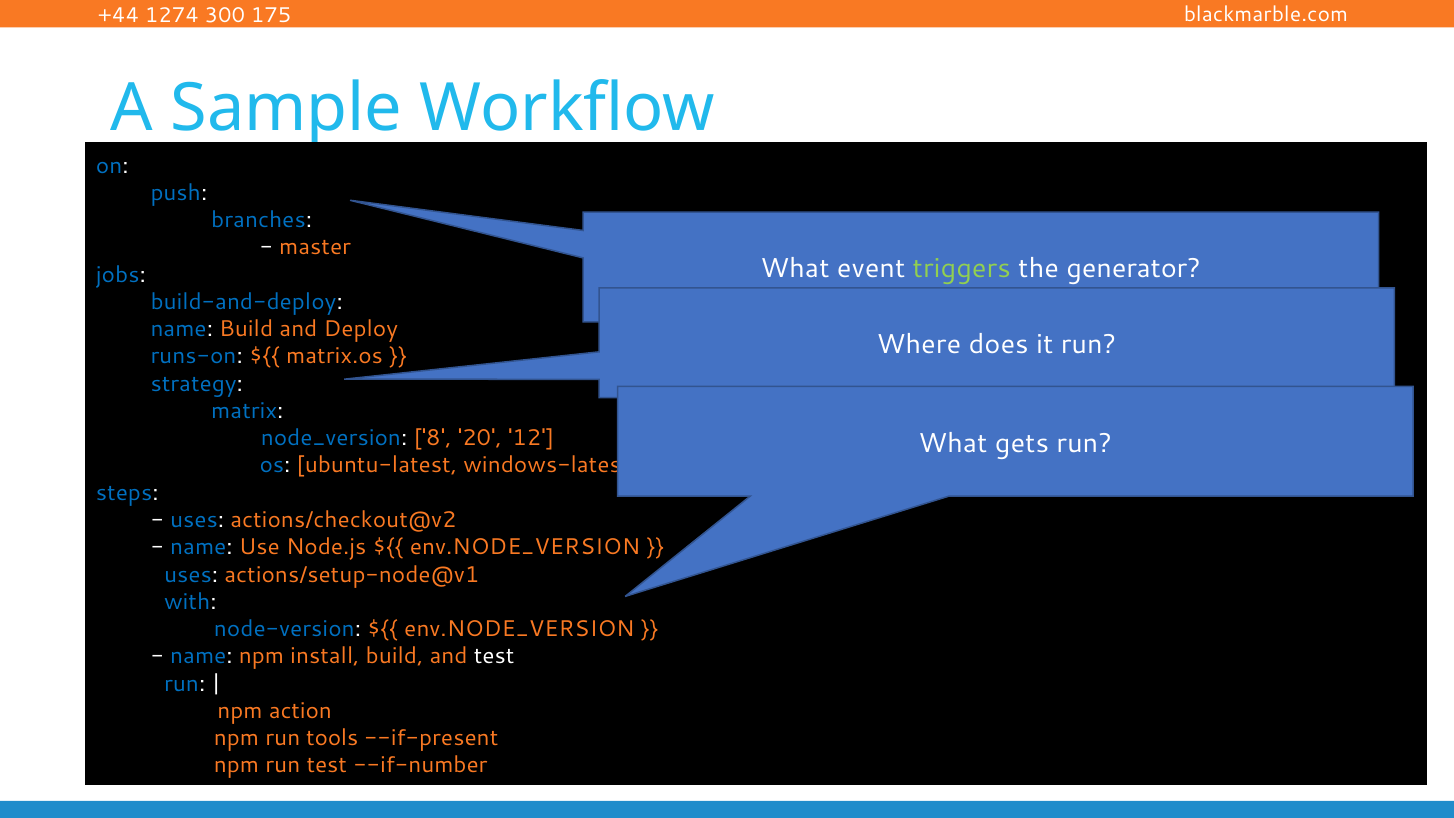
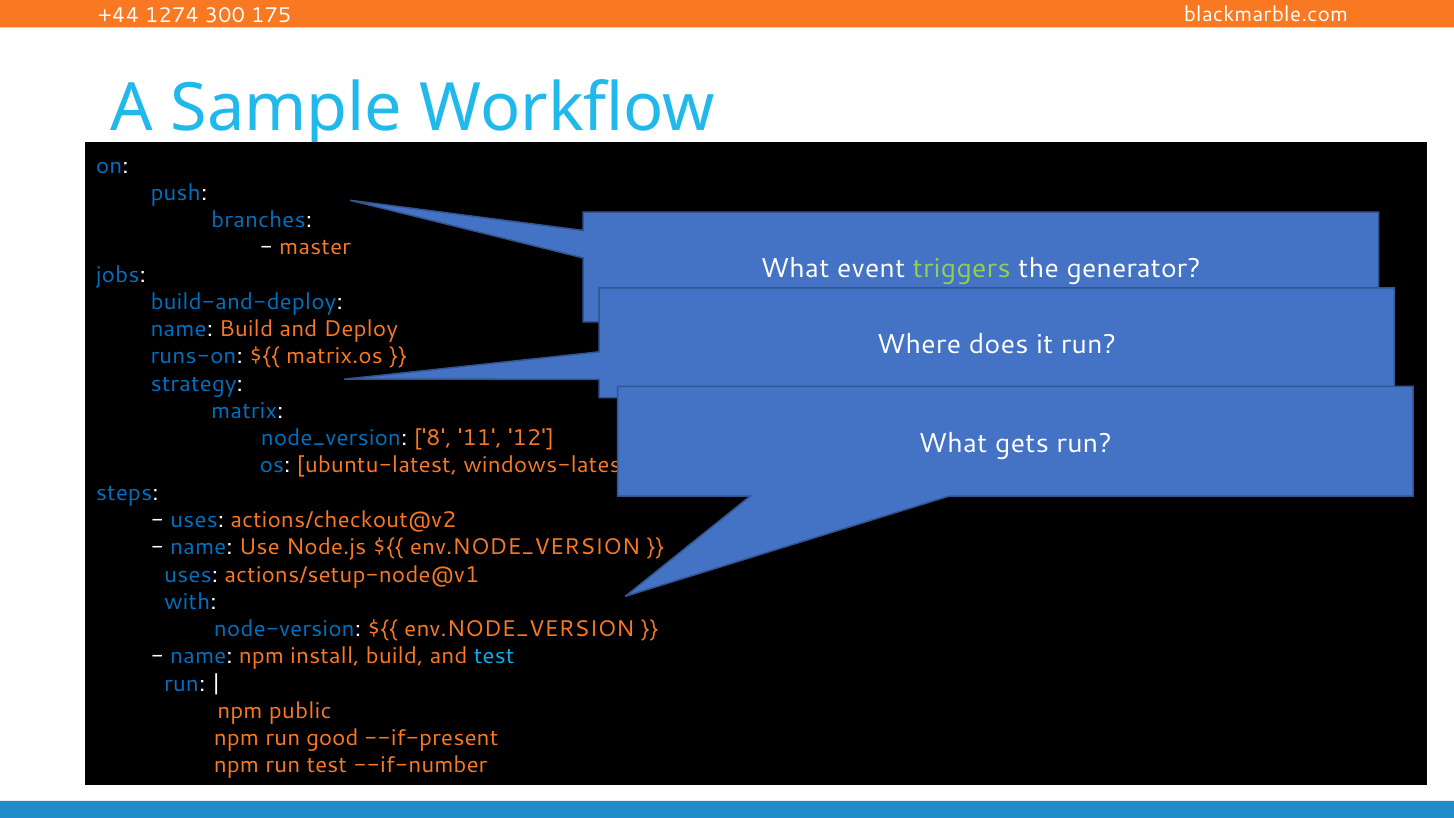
20: 20 -> 11 (480, 438)
test colour: white -> light blue (494, 656)
action: action -> public (300, 711)
tools: tools -> good (332, 738)
